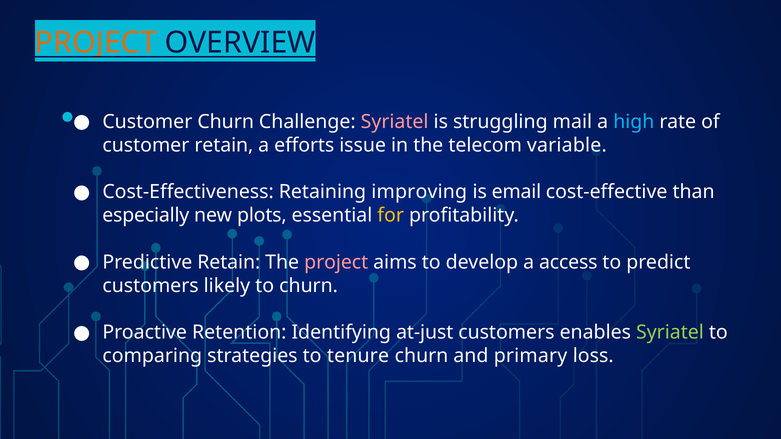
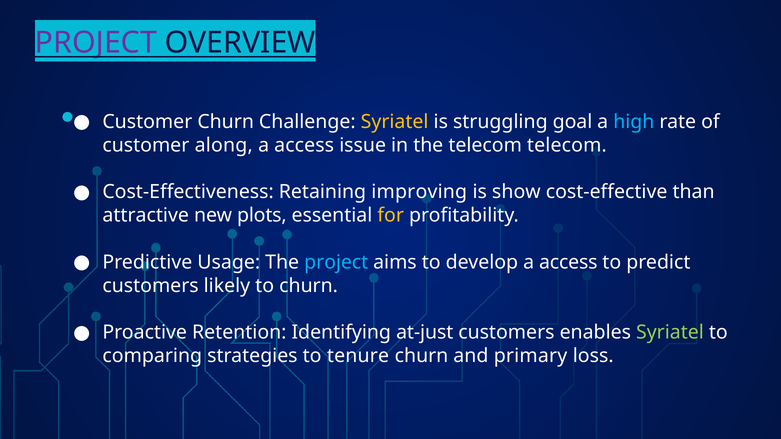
PROJECT colour: orange -> purple (96, 43)
Syriatel colour: pink -> yellow (395, 122)
mail: mail -> goal (572, 122)
customer retain: retain -> along (224, 145)
efforts: efforts -> access (304, 145)
telecom variable: variable -> telecom (567, 145)
email: email -> show (516, 192)
especially: especially -> attractive (146, 216)
Predictive Retain: Retain -> Usage (229, 262)
project colour: pink -> light blue (336, 262)
